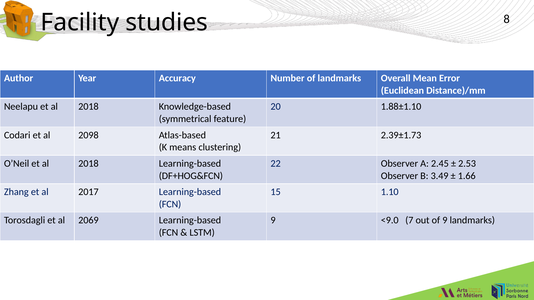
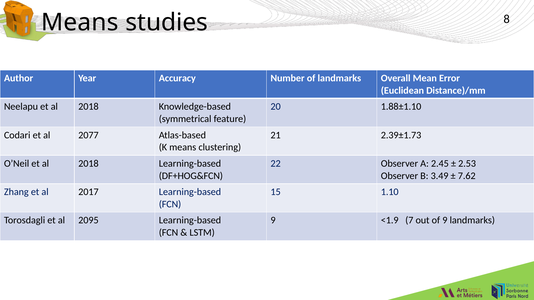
Facility: Facility -> Means (80, 23)
2098: 2098 -> 2077 (88, 135)
1.66: 1.66 -> 7.62 (467, 176)
2069: 2069 -> 2095 (88, 221)
<9.0: <9.0 -> <1.9 (390, 221)
